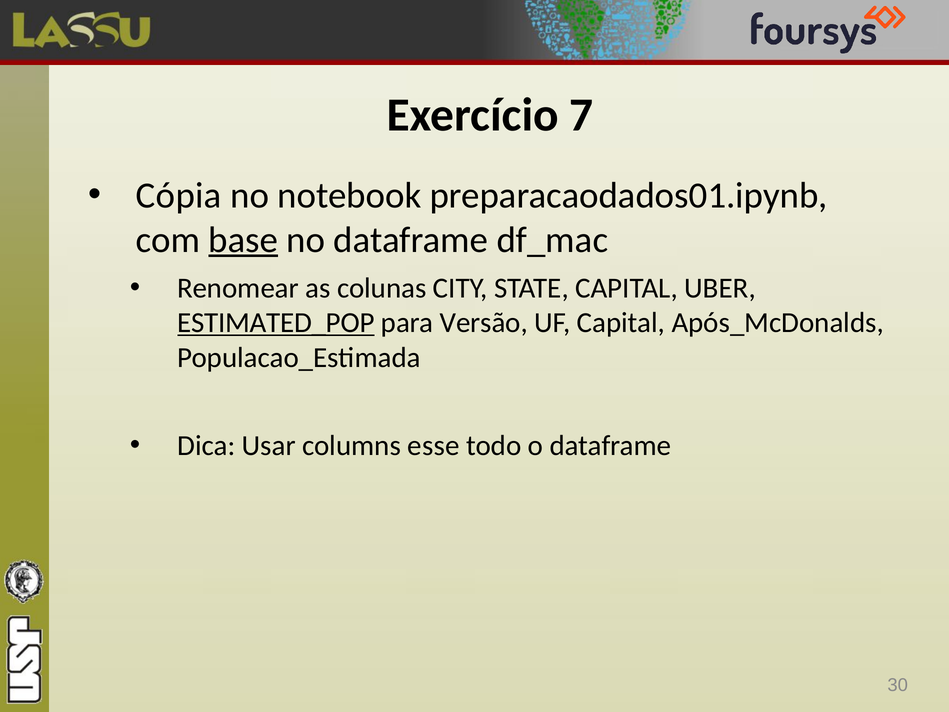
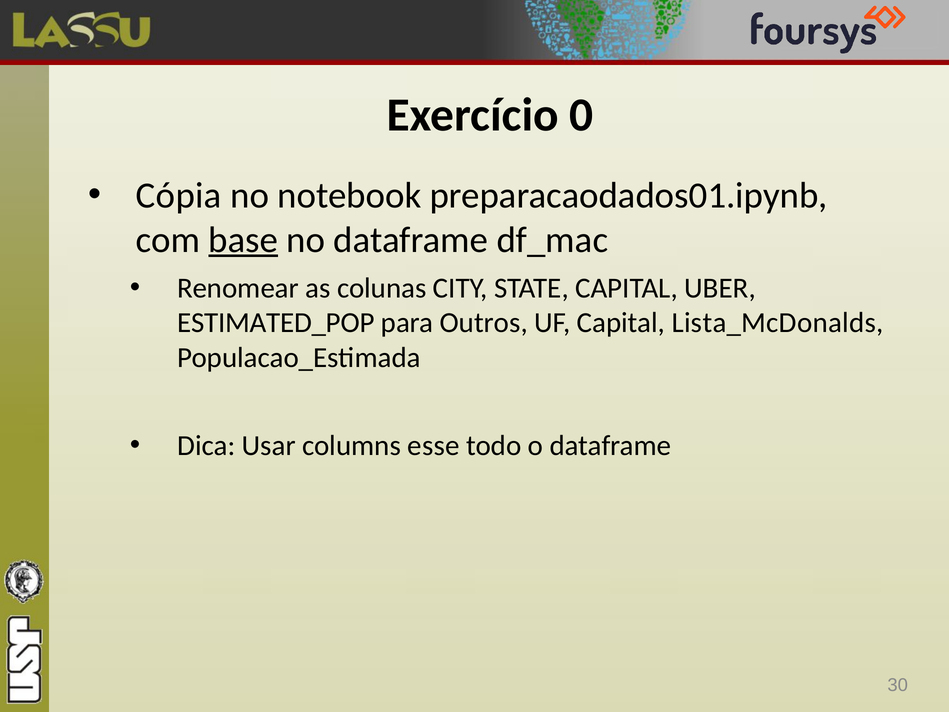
7: 7 -> 0 (581, 115)
ESTIMATED_POP underline: present -> none (276, 323)
Versão: Versão -> Outros (484, 323)
Após_McDonalds: Após_McDonalds -> Lista_McDonalds (778, 323)
